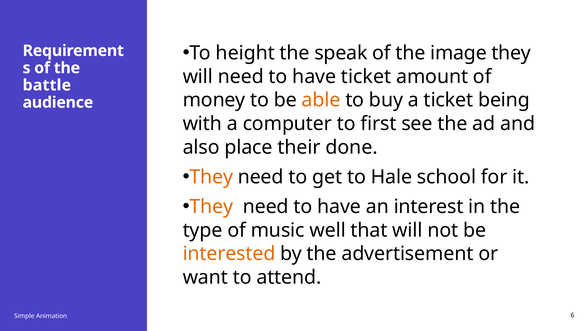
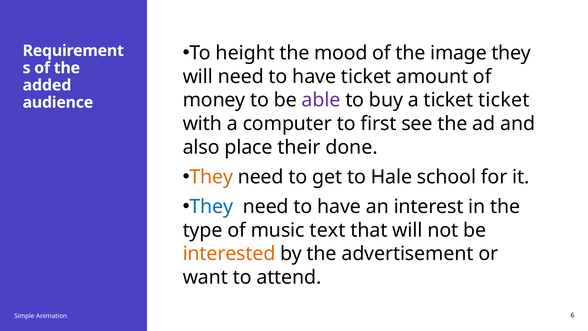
speak: speak -> mood (341, 53)
battle: battle -> added (47, 85)
able colour: orange -> purple (321, 100)
ticket being: being -> ticket (504, 100)
They colour: orange -> blue (211, 206)
well: well -> text (327, 230)
